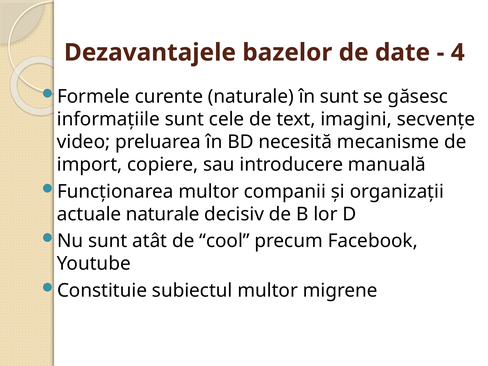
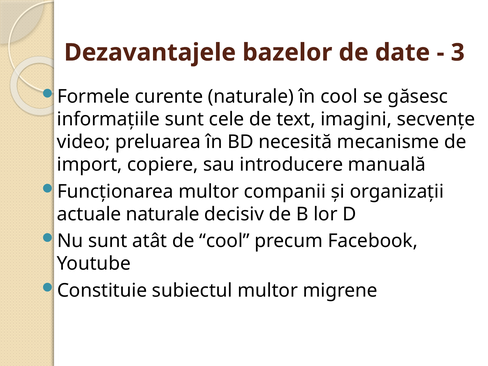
4: 4 -> 3 (458, 53)
în sunt: sunt -> cool (339, 96)
